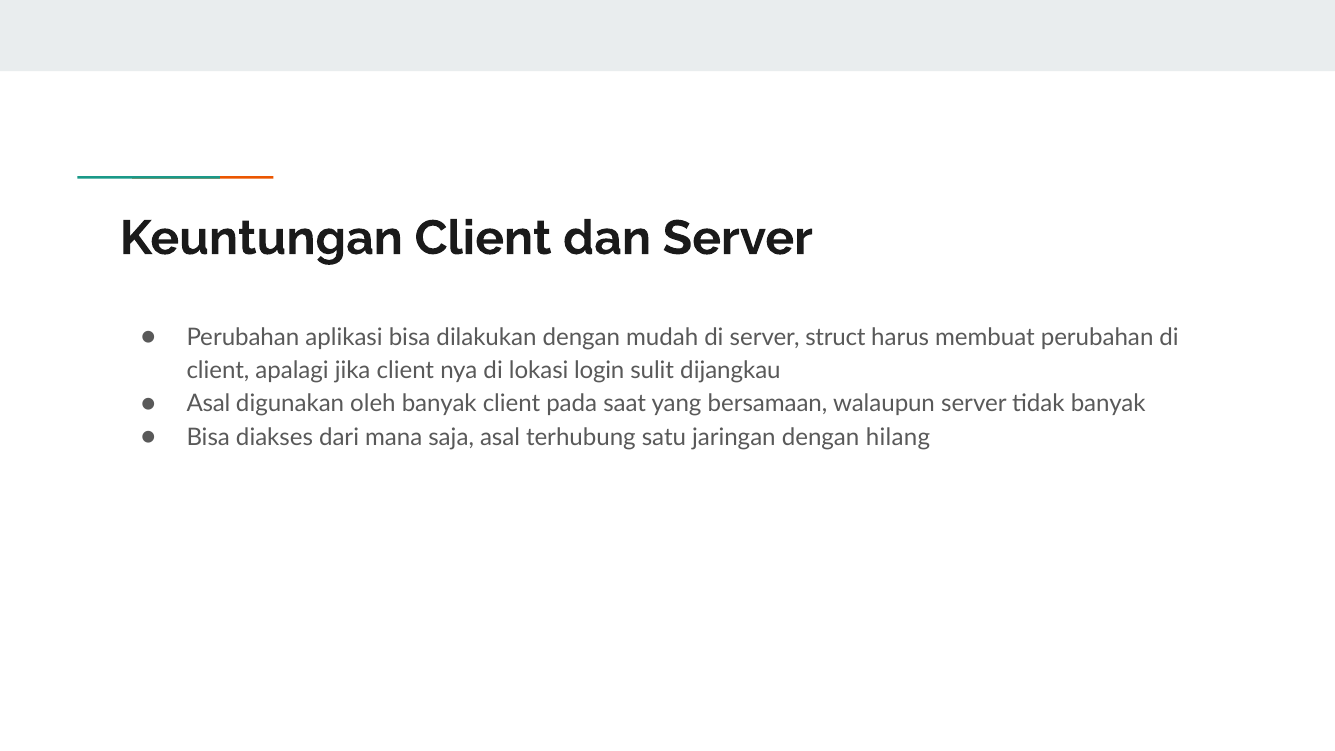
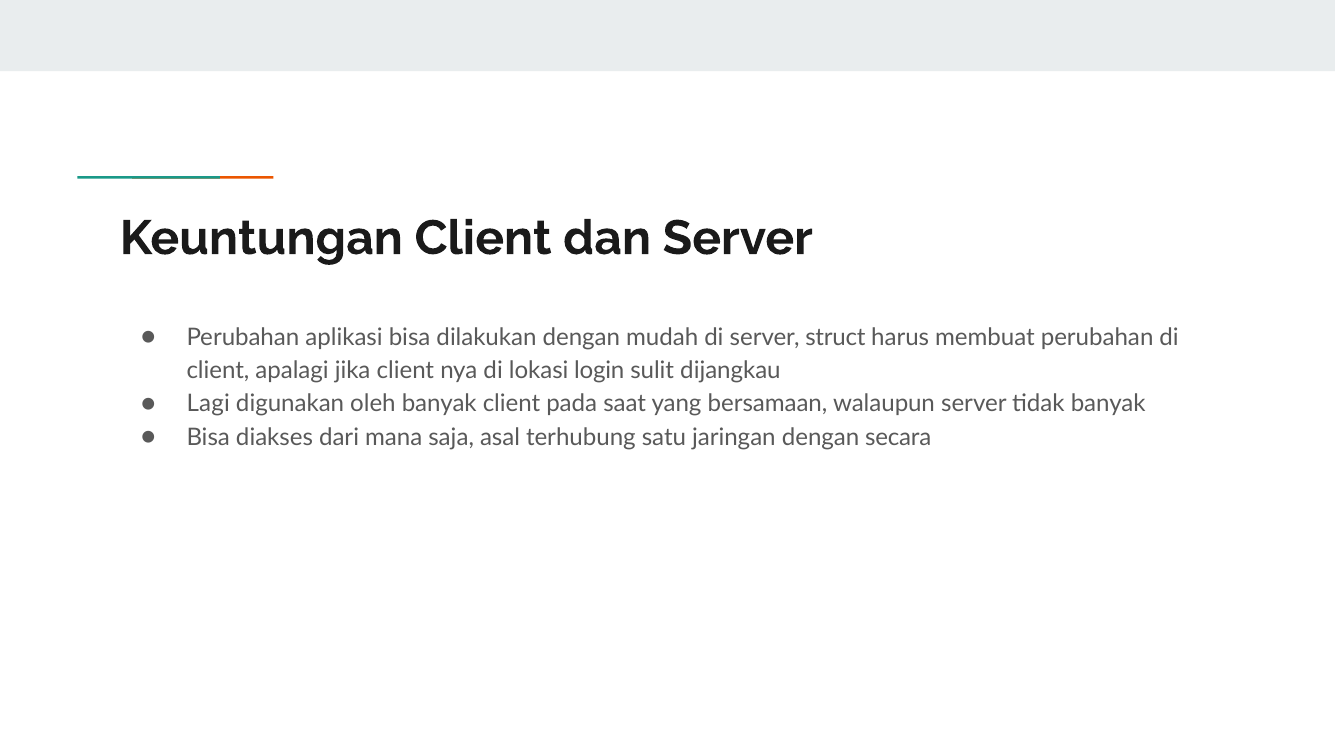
Asal: Asal -> Lagi (208, 404)
hilang: hilang -> secara (898, 437)
